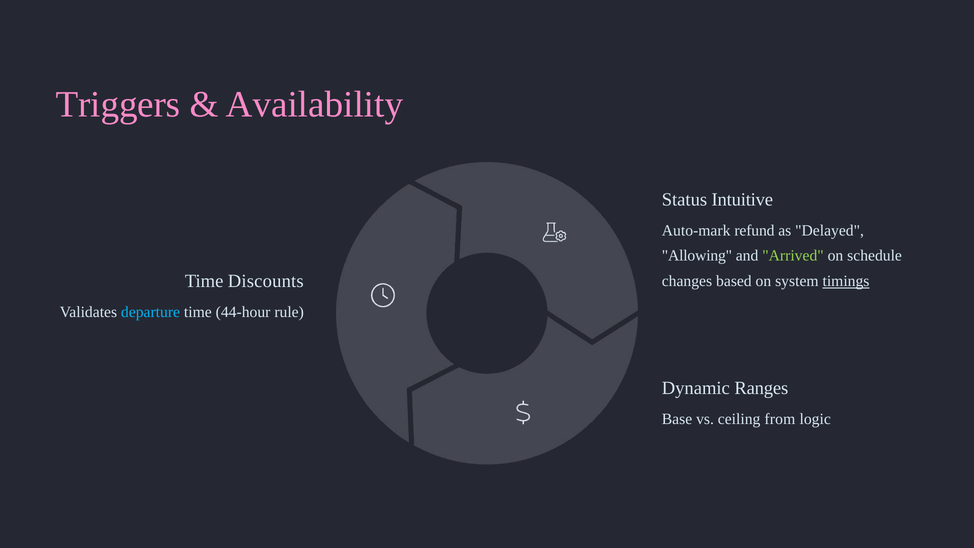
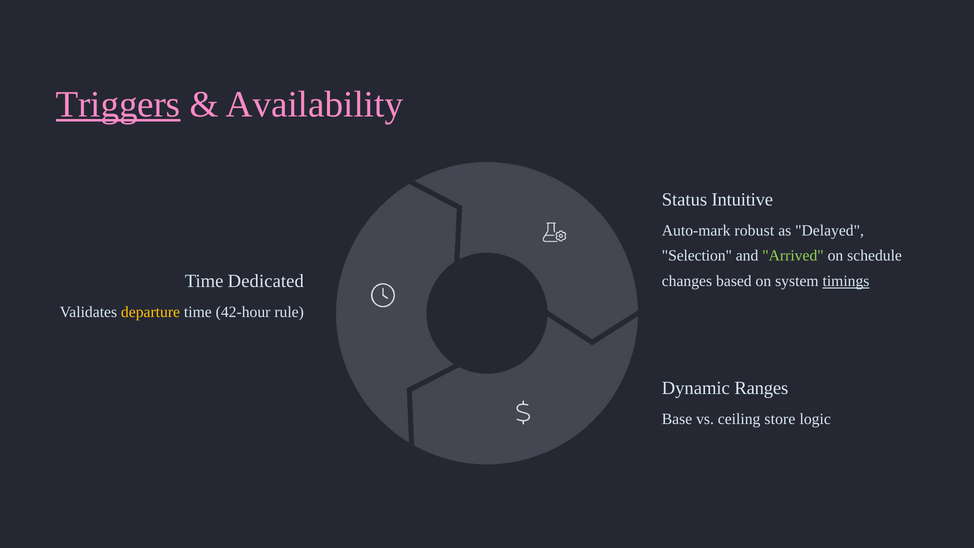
Triggers underline: none -> present (118, 104)
refund: refund -> robust (754, 230)
Allowing: Allowing -> Selection (697, 256)
Discounts: Discounts -> Dedicated (266, 281)
departure colour: light blue -> yellow (151, 312)
44-hour: 44-hour -> 42-hour (243, 312)
from: from -> store (780, 419)
